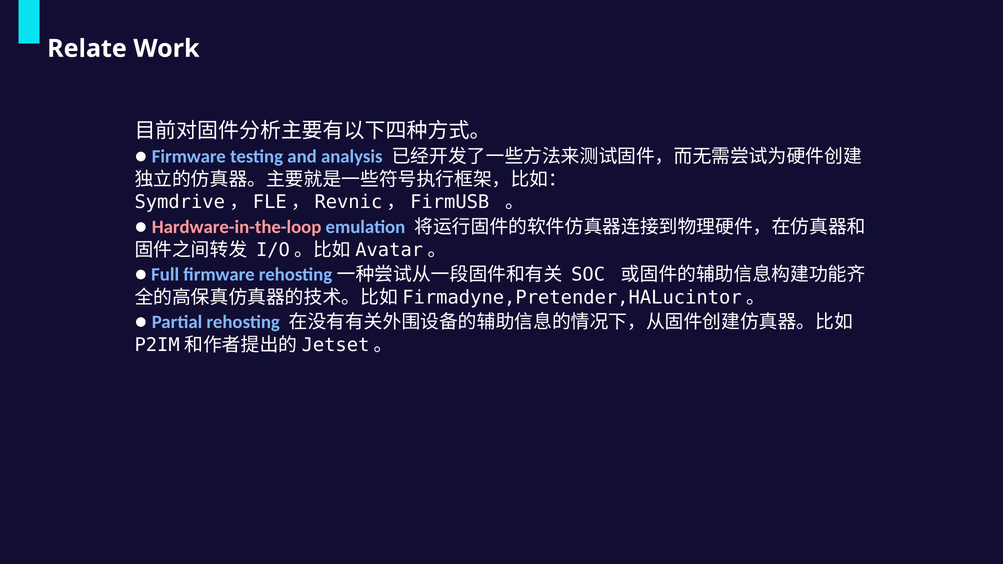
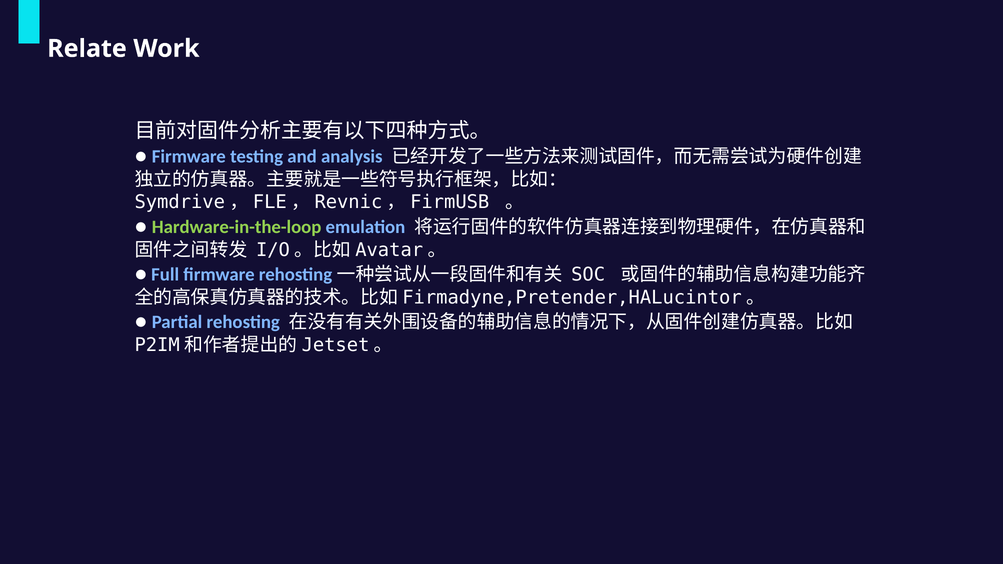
Hardware-in-the-loop colour: pink -> light green (237, 227)
